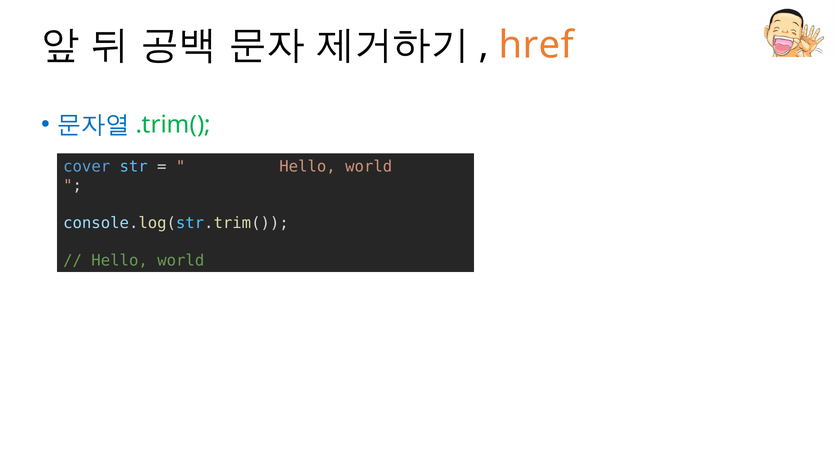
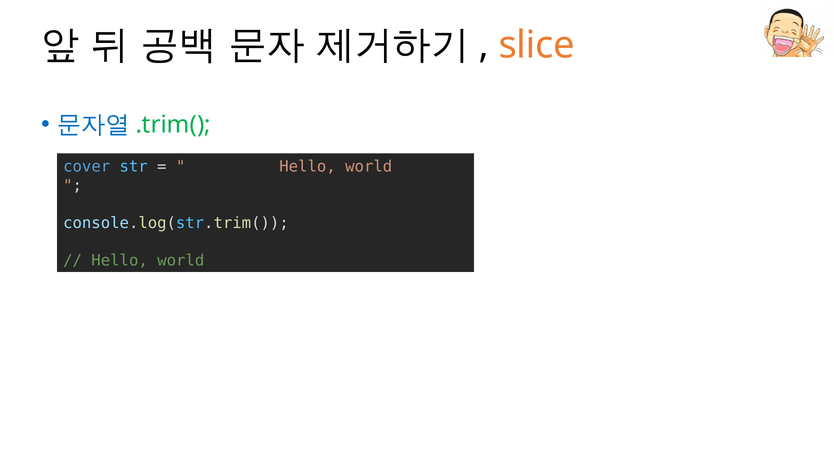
href: href -> slice (537, 45)
